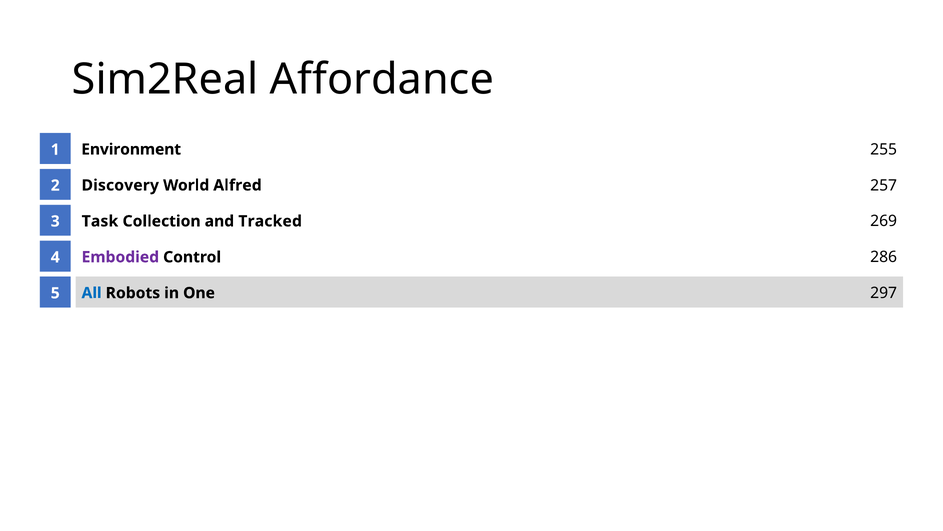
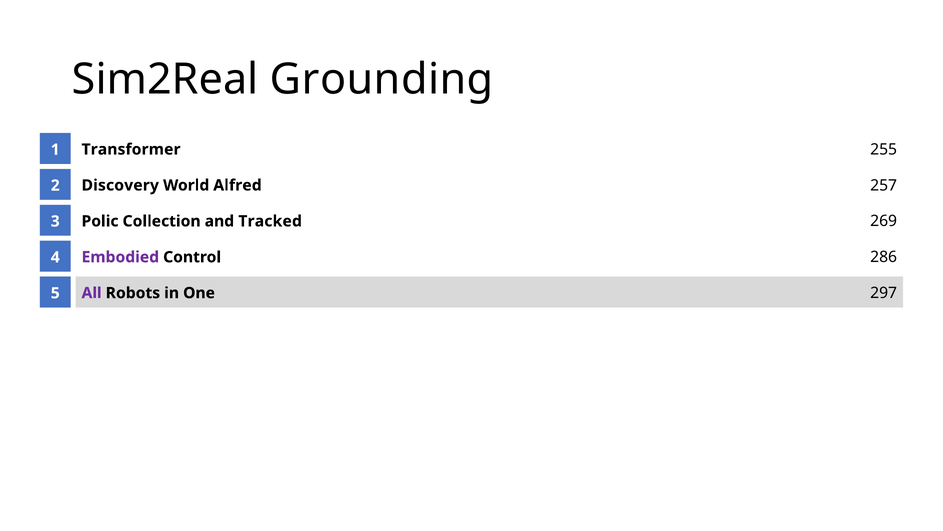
Affordance: Affordance -> Grounding (382, 79)
Environment: Environment -> Transformer (131, 149)
Task: Task -> Polic (100, 221)
All colour: blue -> purple (92, 293)
